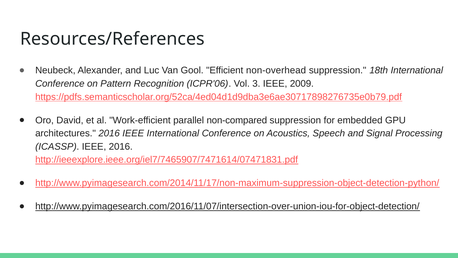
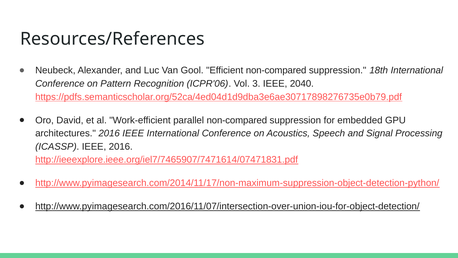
Efficient non-overhead: non-overhead -> non-compared (276, 70)
2009: 2009 -> 2040 (302, 84)
